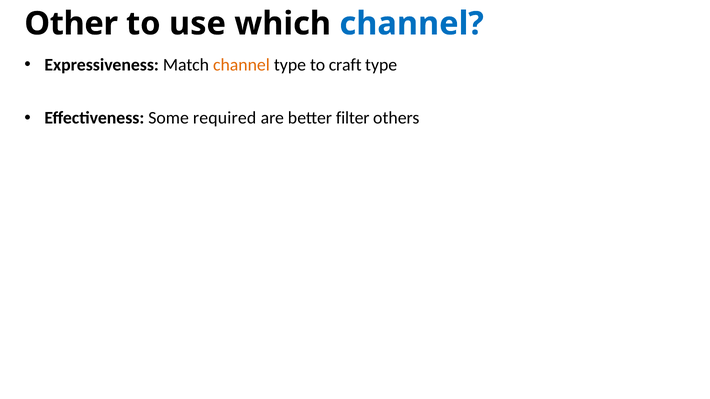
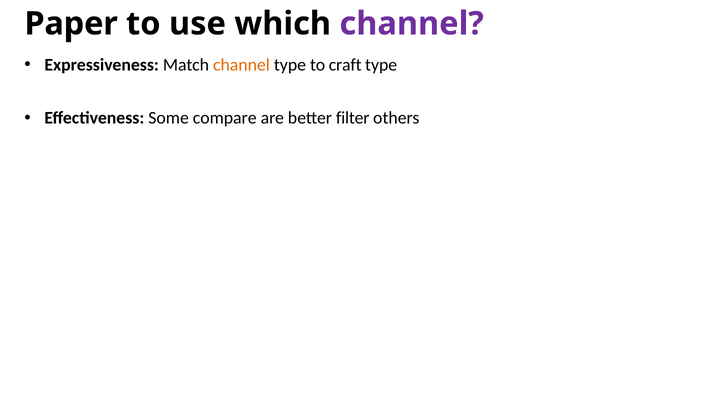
Other: Other -> Paper (71, 24)
channel colour: blue -> purple (412, 24)
required: required -> compare (225, 118)
